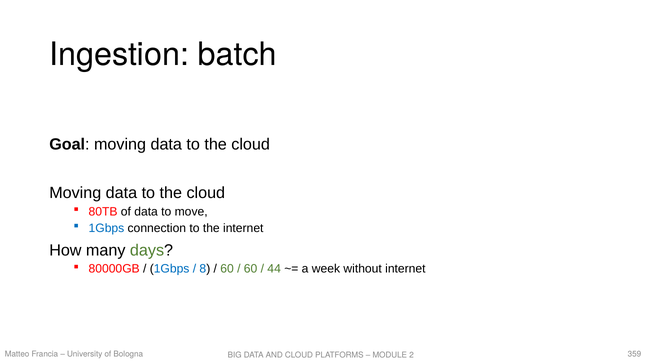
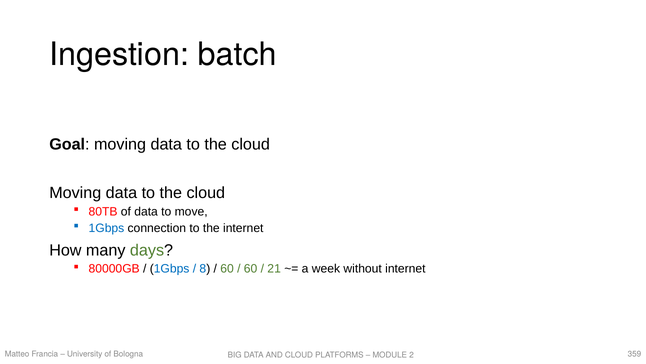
44: 44 -> 21 (274, 268)
